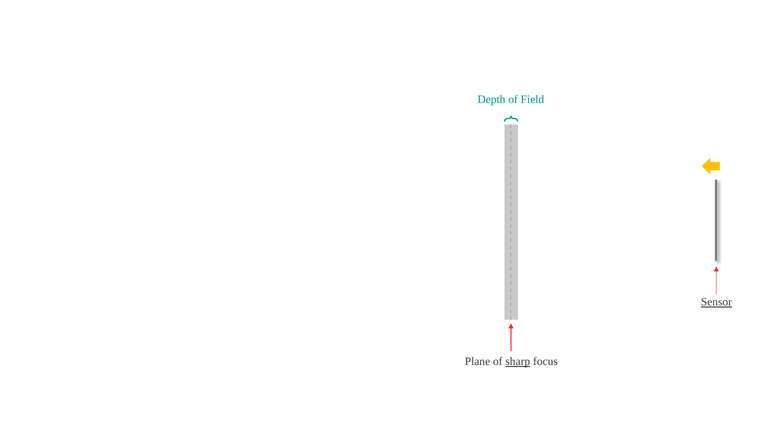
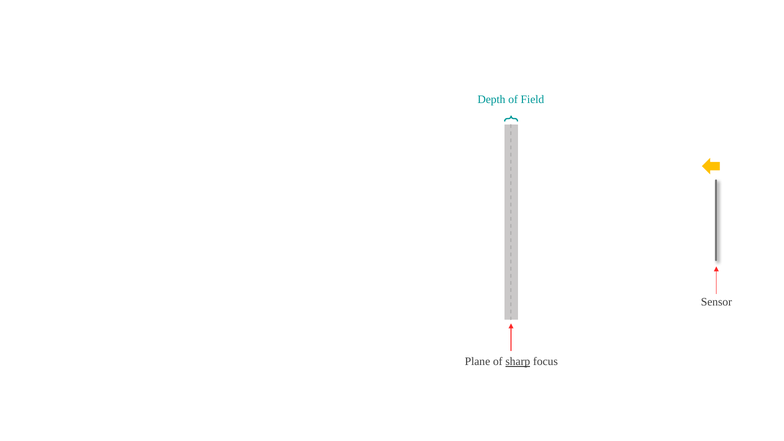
Sensor underline: present -> none (716, 302)
